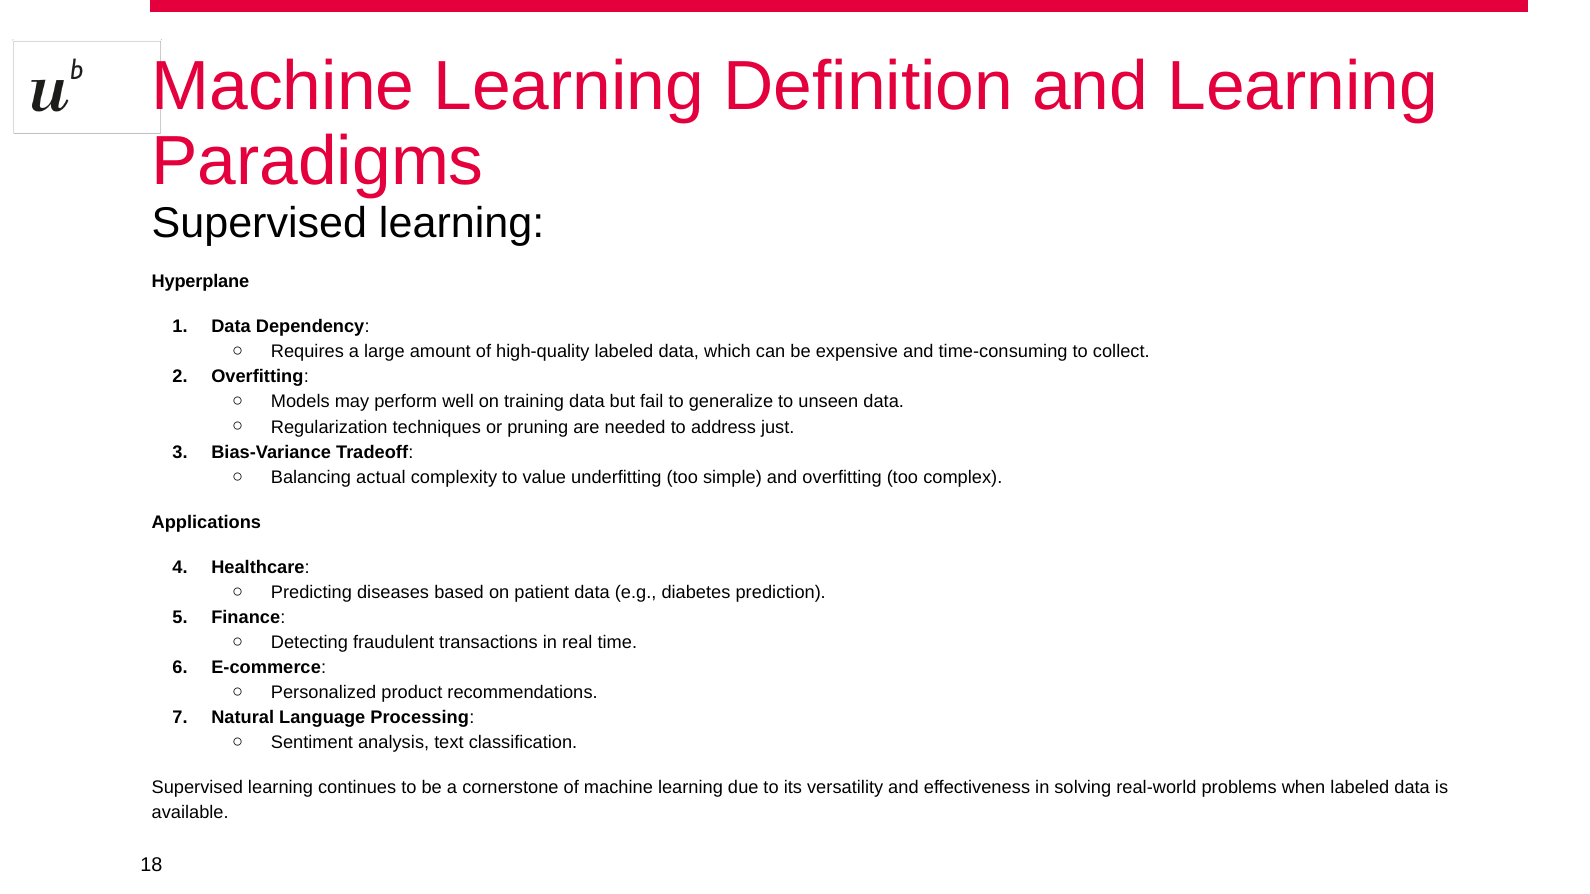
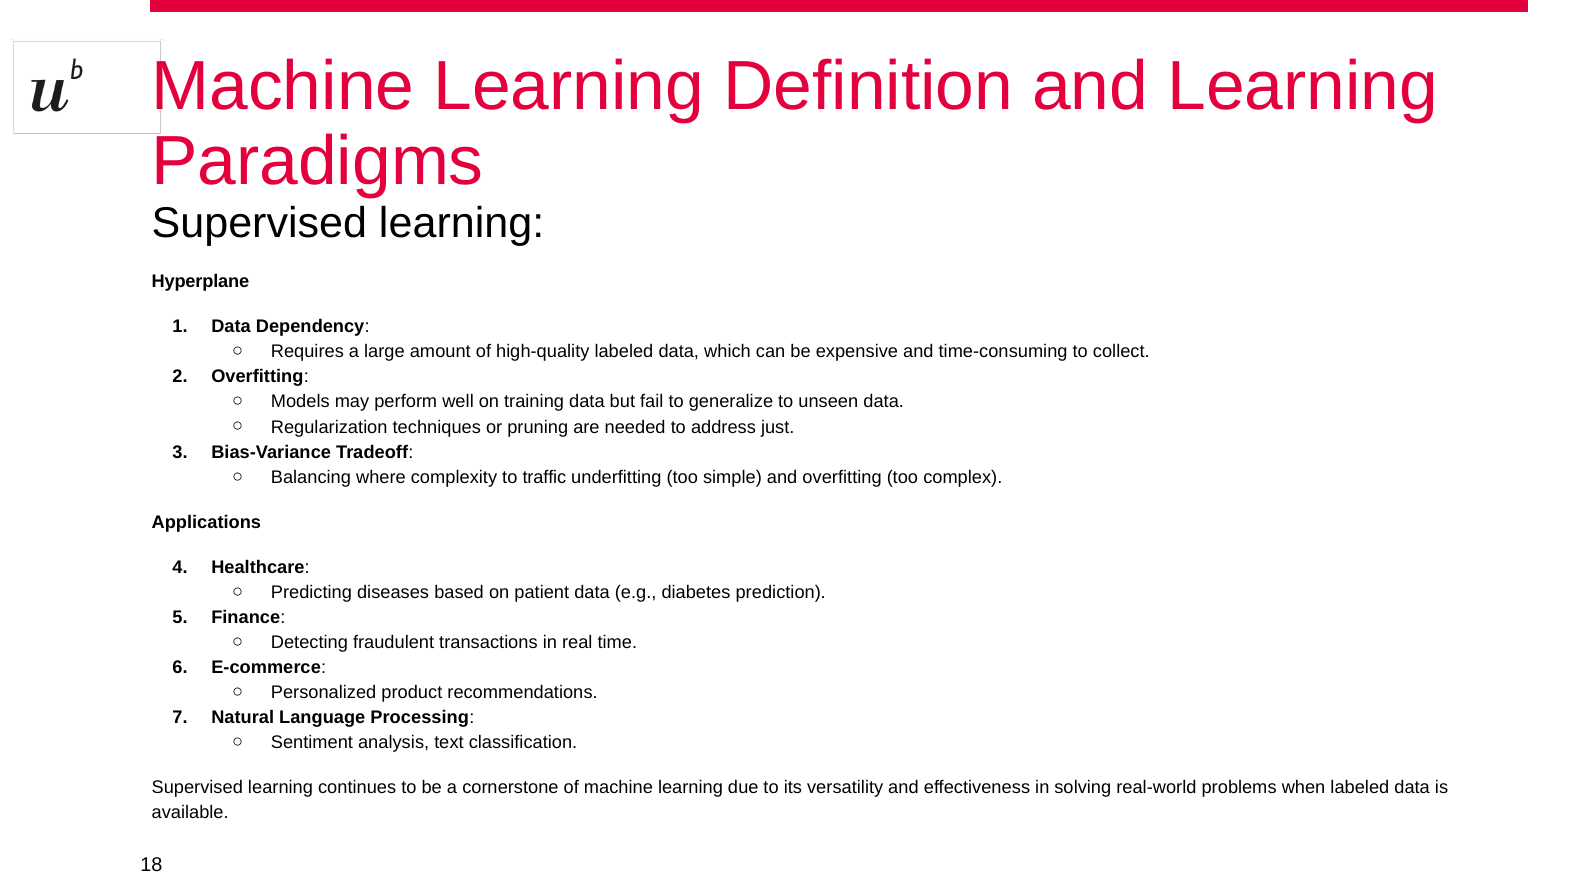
actual: actual -> where (381, 477)
value: value -> traffic (544, 477)
